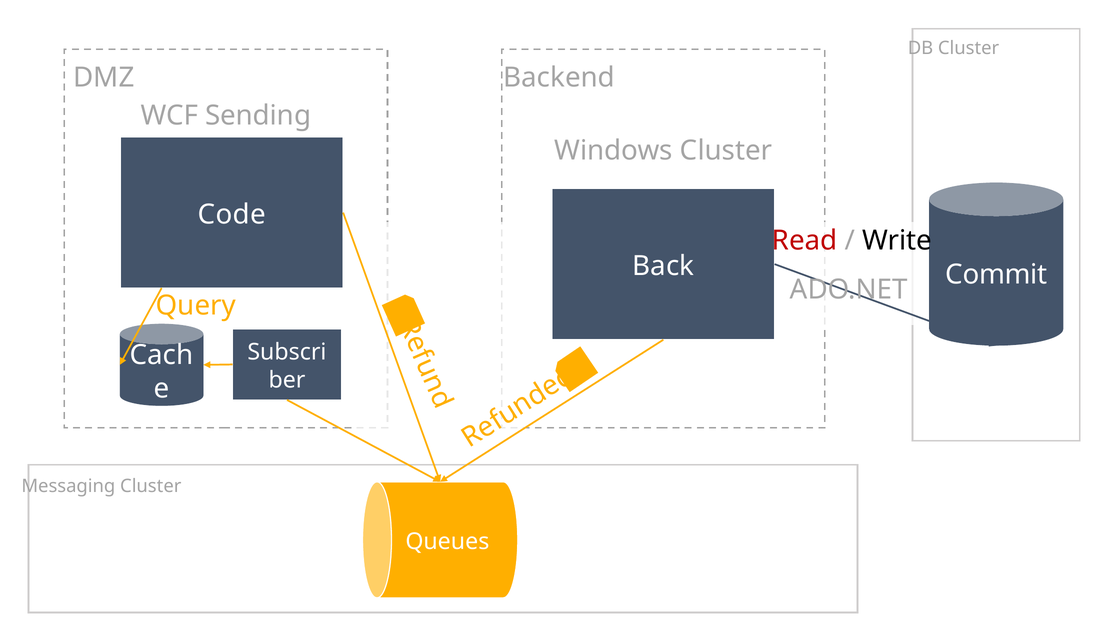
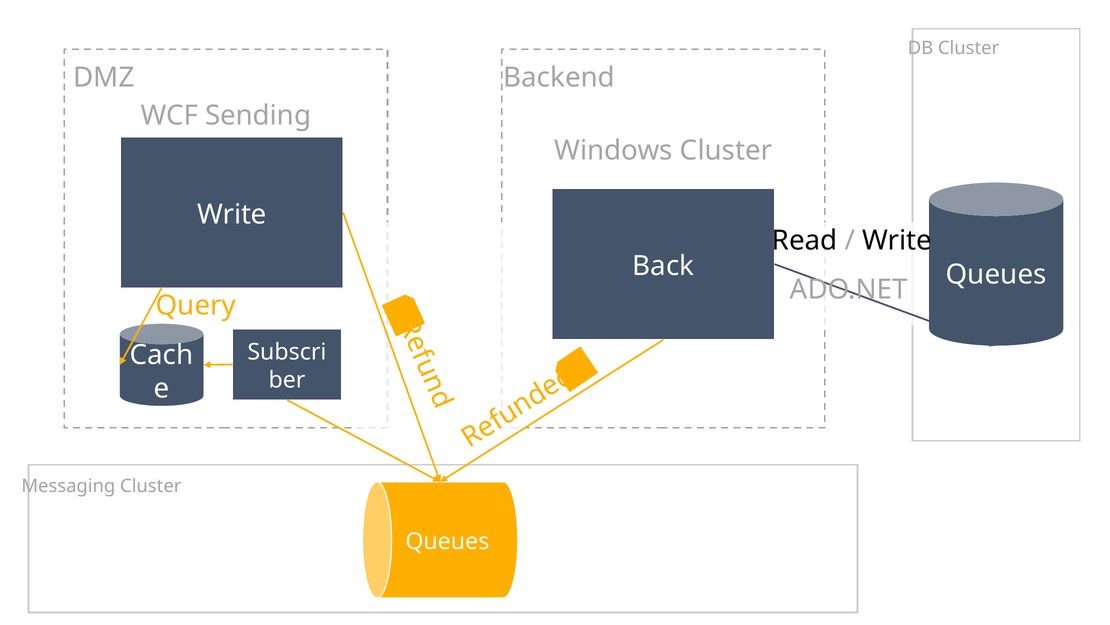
Code: Code -> Write (232, 214)
Read colour: red -> black (805, 240)
Commit: Commit -> Queues (996, 274)
